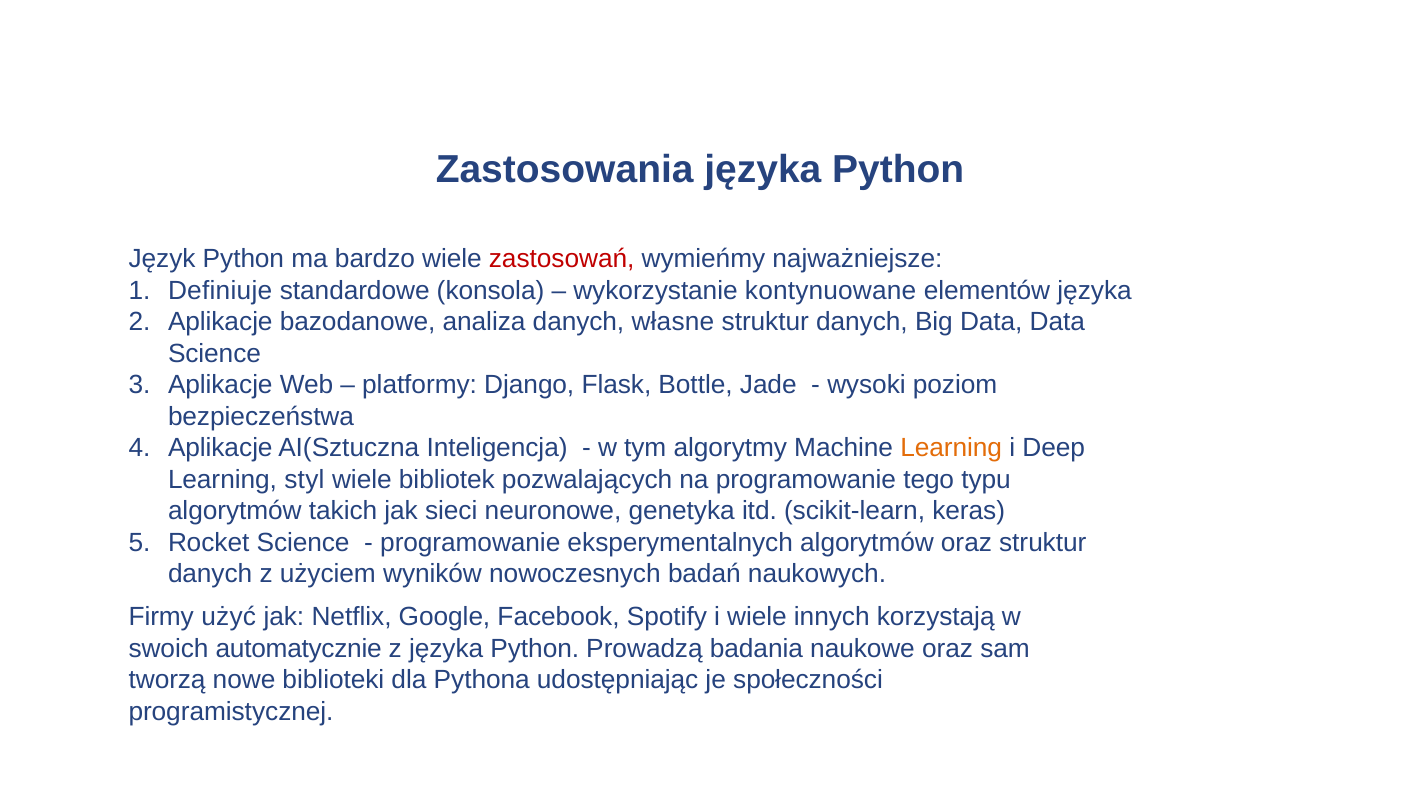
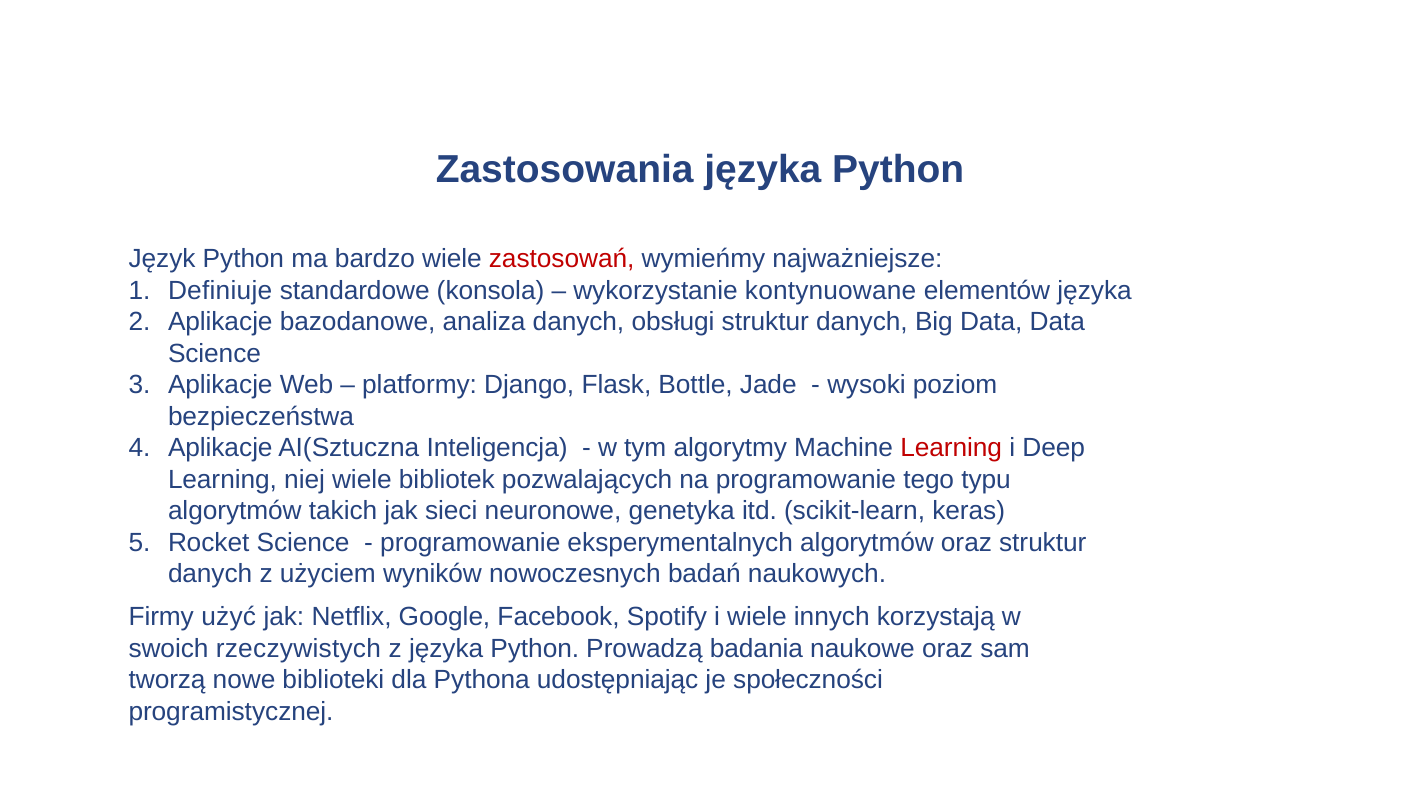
własne: własne -> obsługi (673, 322)
Learning colour: orange -> red (951, 448)
styl: styl -> niej (305, 479)
automatycznie: automatycznie -> rzeczywistych (298, 648)
